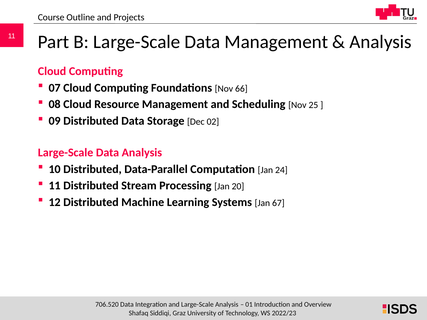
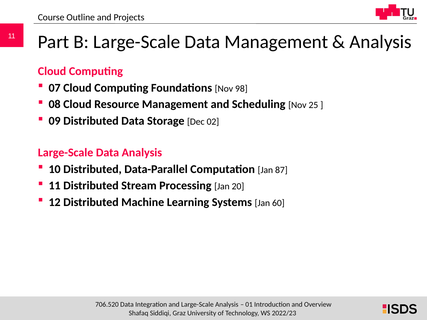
66: 66 -> 98 (241, 89)
24: 24 -> 87 (281, 170)
67: 67 -> 60 (278, 203)
